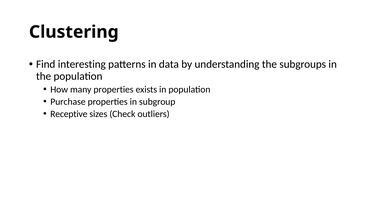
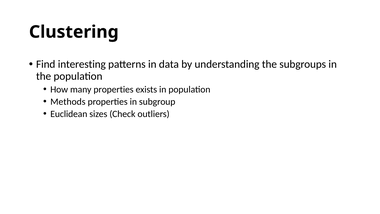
Purchase: Purchase -> Methods (68, 102)
Receptive: Receptive -> Euclidean (69, 114)
